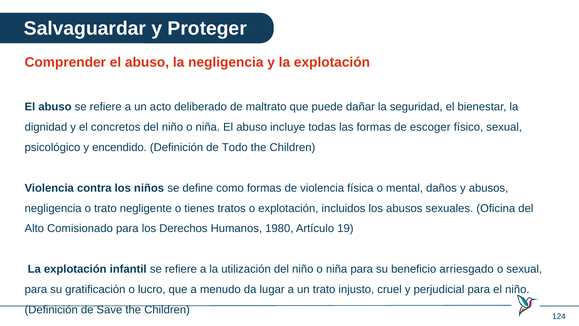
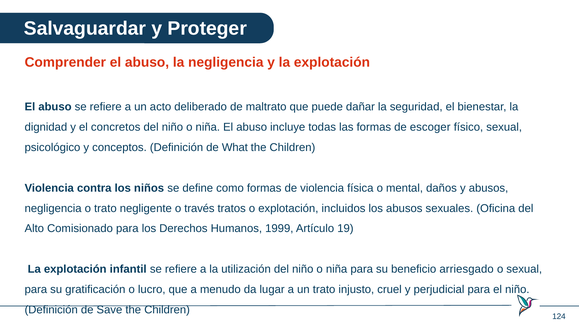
encendido: encendido -> conceptos (119, 147)
Todo: Todo -> What (235, 147)
tienes: tienes -> través (199, 208)
1980: 1980 -> 1999 (279, 228)
